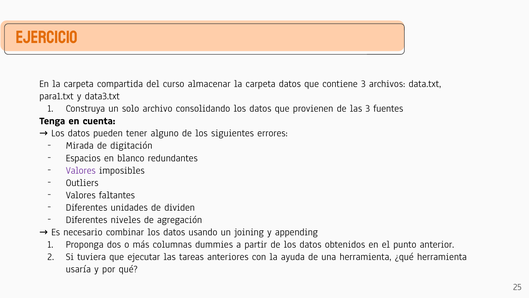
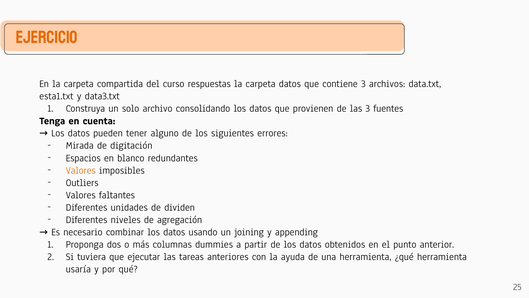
almacenar: almacenar -> respuestas (209, 84)
para1.txt: para1.txt -> esta1.txt (56, 96)
Valores colour: purple -> orange (81, 170)
